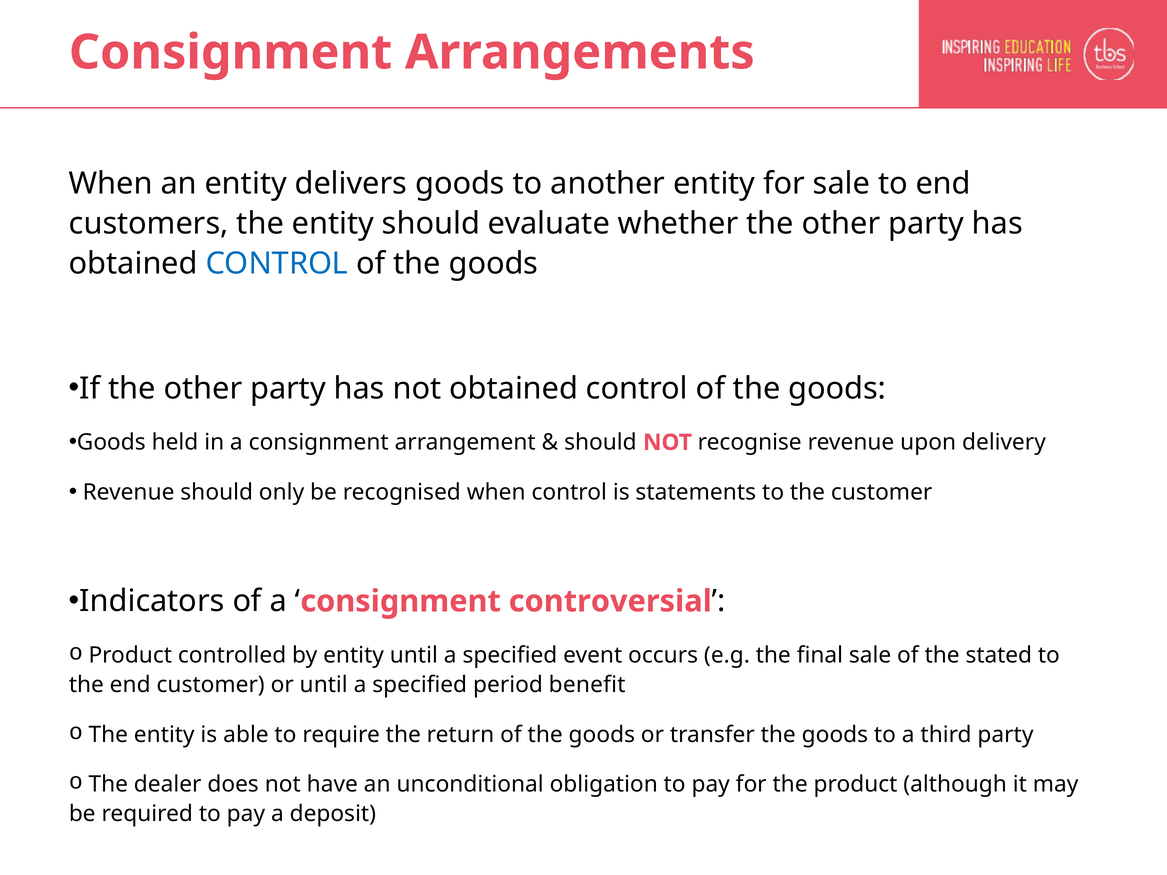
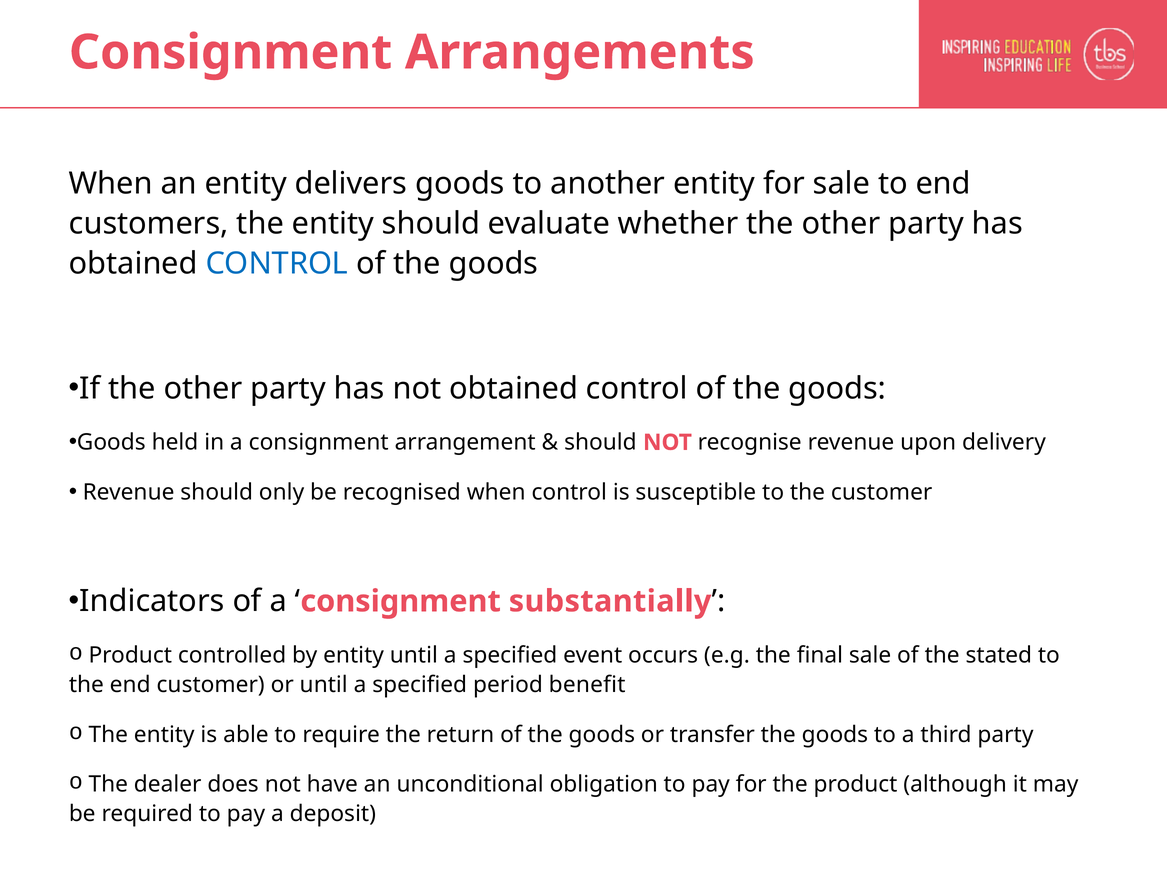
statements: statements -> susceptible (696, 492)
controversial: controversial -> substantially (610, 601)
